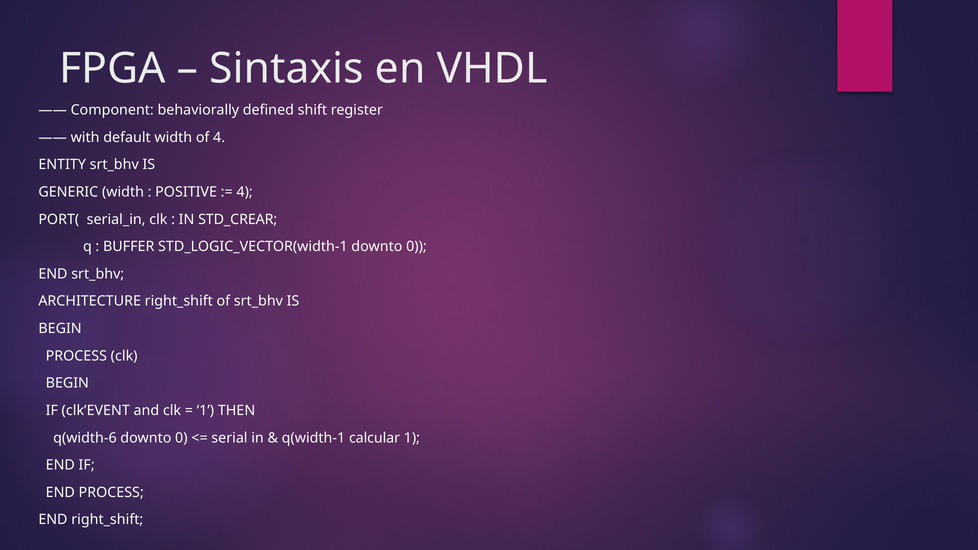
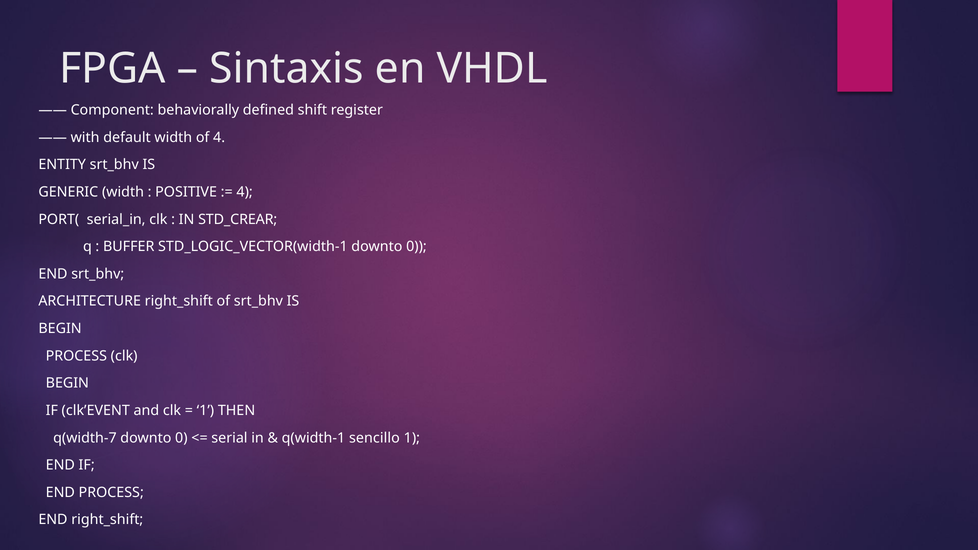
q(width-6: q(width-6 -> q(width-7 (85, 438)
calcular: calcular -> sencillo (374, 438)
